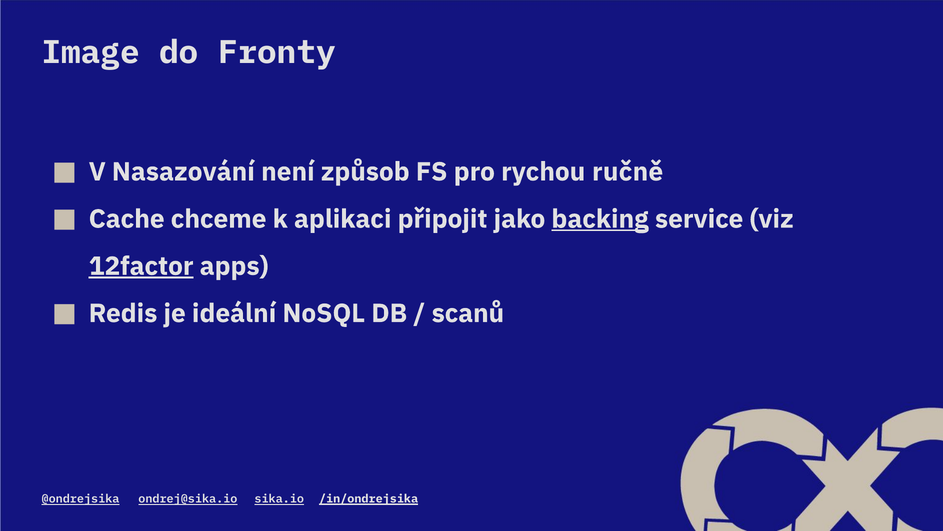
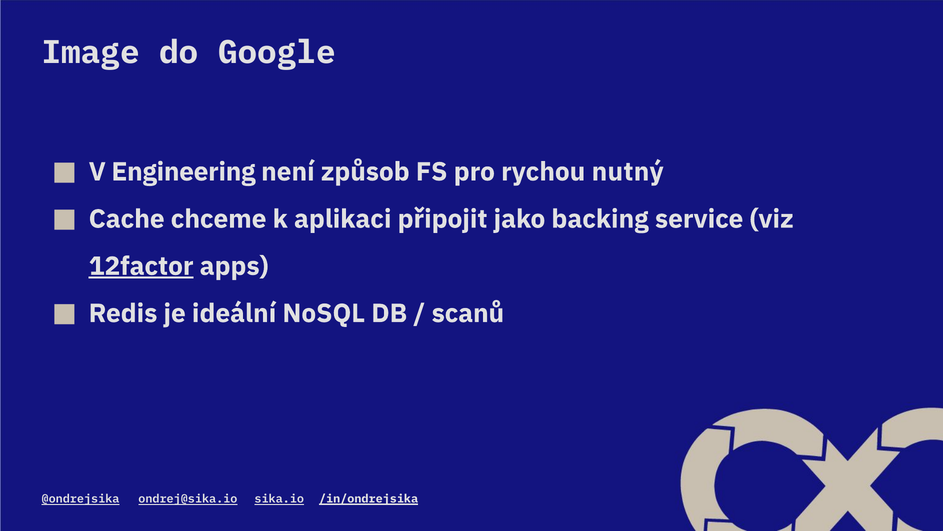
Fronty: Fronty -> Google (277, 53)
Nasazování: Nasazování -> Engineering (183, 172)
ručně: ručně -> nutný (628, 172)
backing underline: present -> none (600, 219)
